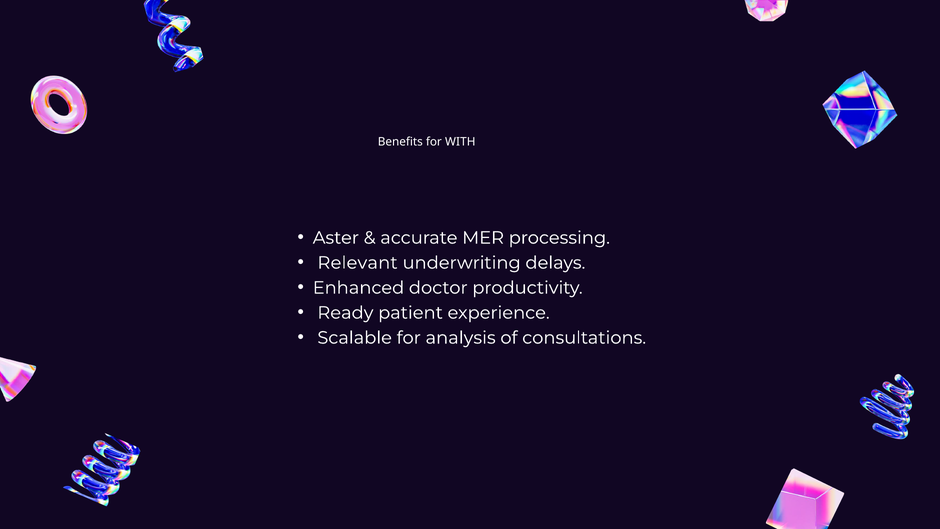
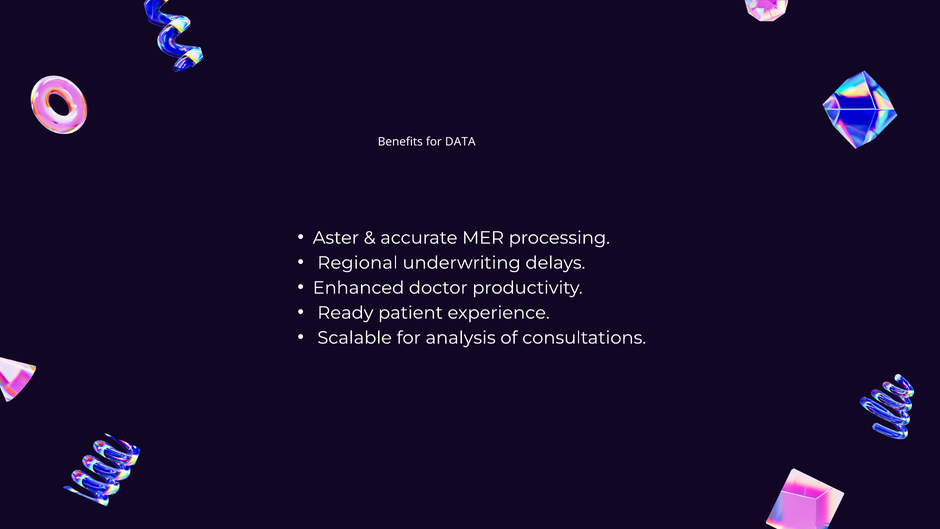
WITH: WITH -> DATA (460, 142)
Relevant: Relevant -> Regional (358, 263)
